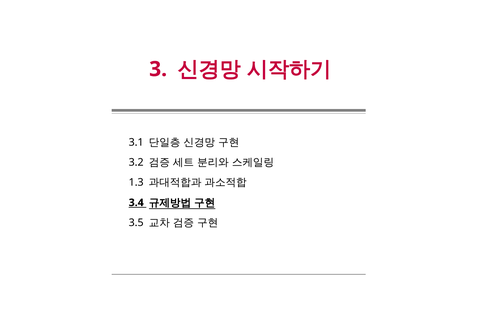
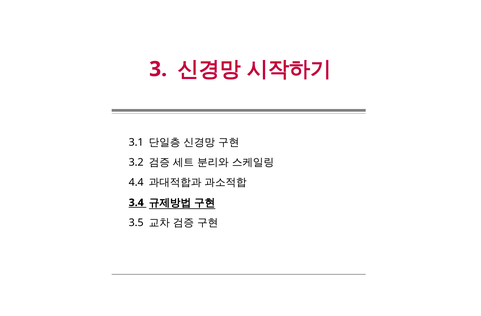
1.3: 1.3 -> 4.4 (136, 182)
